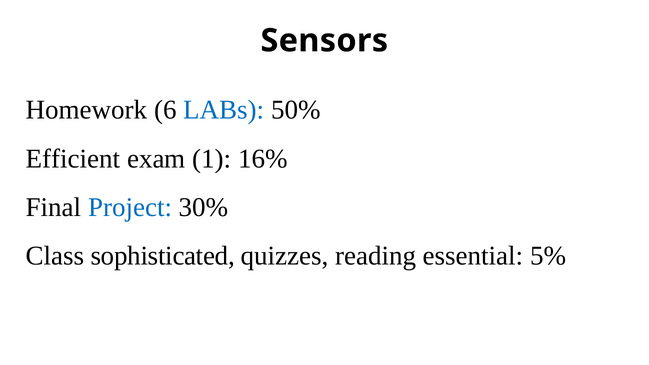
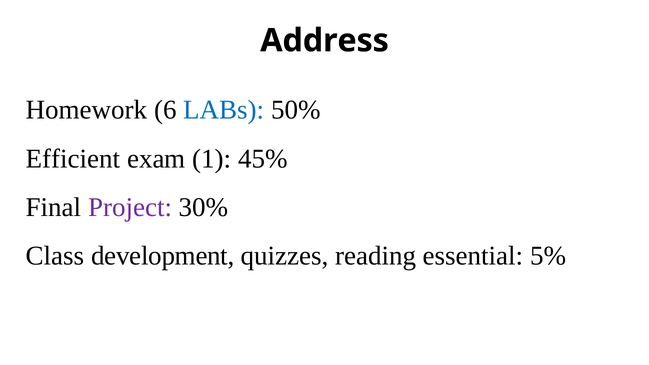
Sensors: Sensors -> Address (325, 41)
16%: 16% -> 45% (263, 159)
Project colour: blue -> purple (130, 207)
sophisticated: sophisticated -> development (163, 256)
